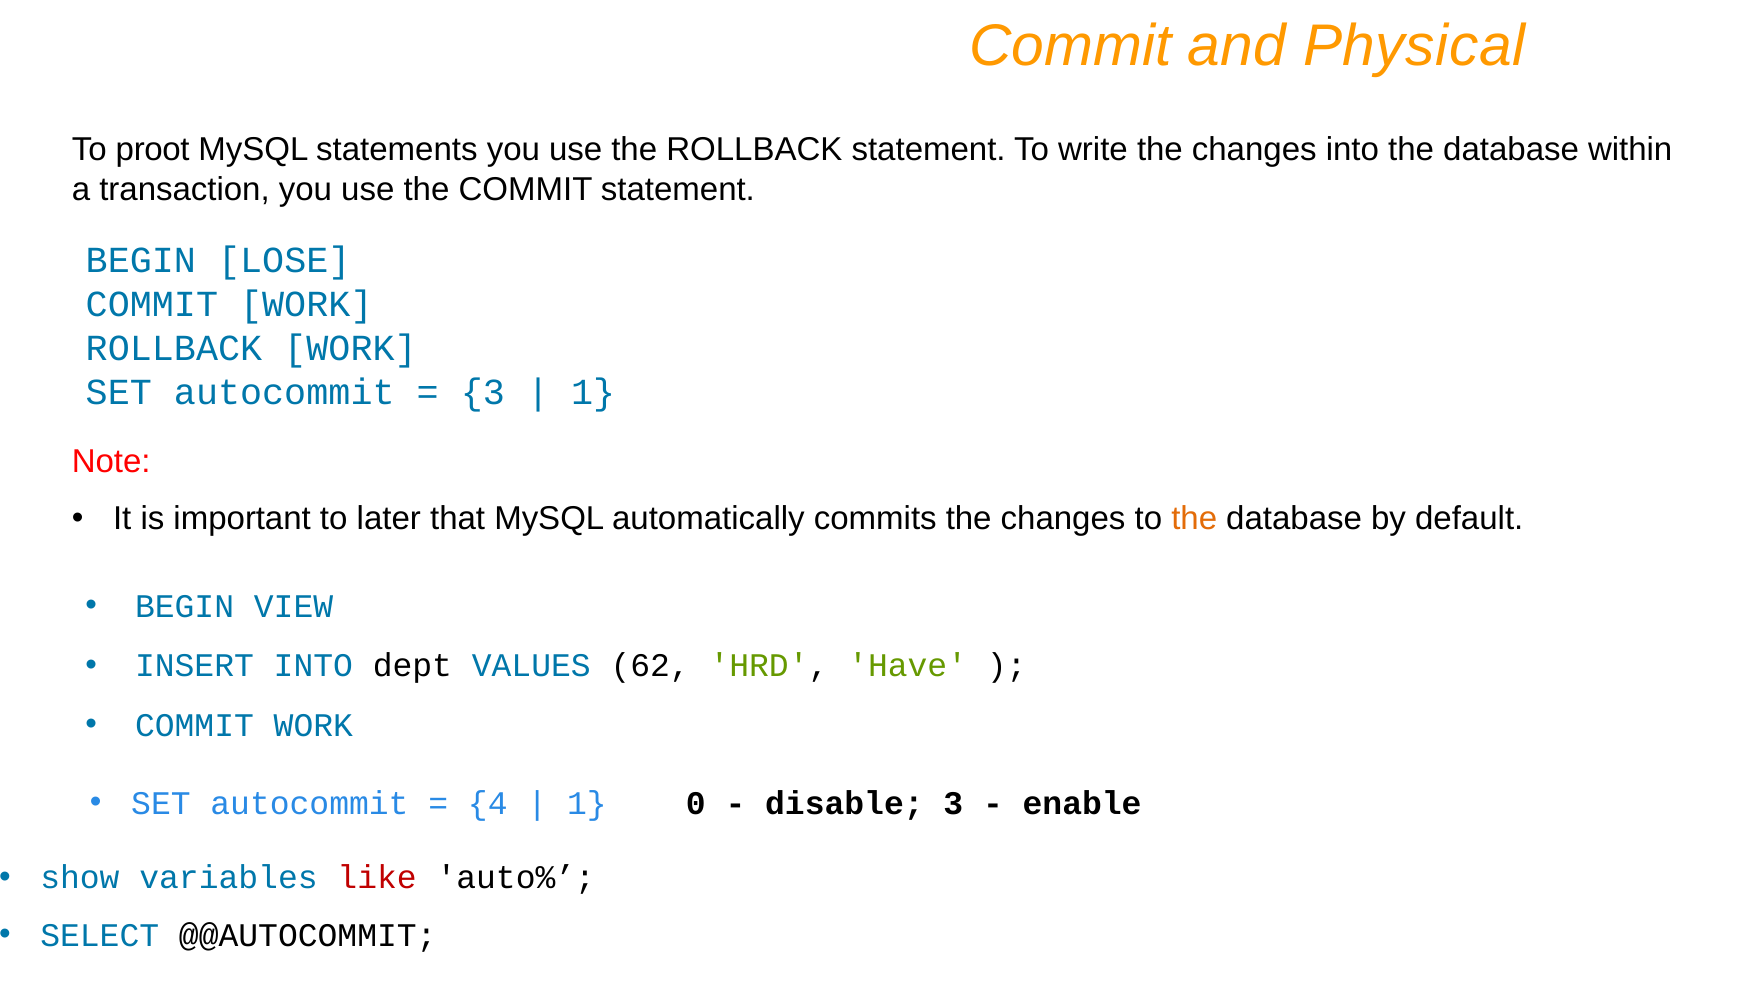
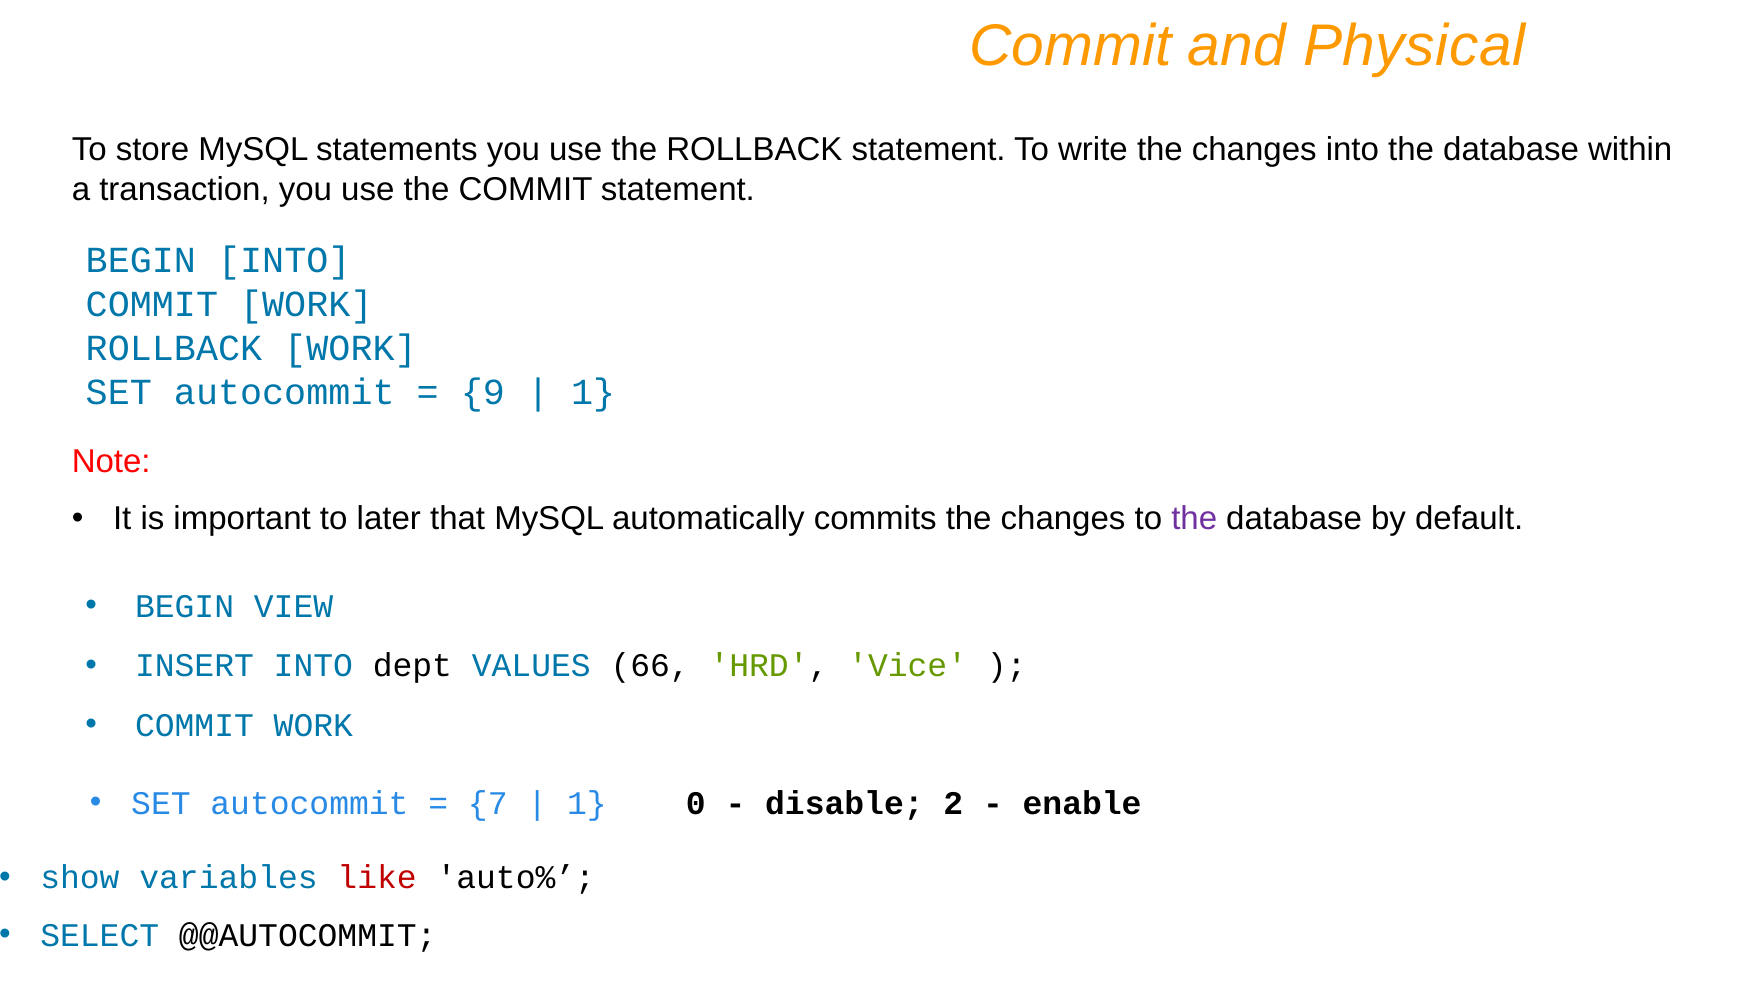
proot: proot -> store (153, 150)
BEGIN LOSE: LOSE -> INTO (284, 260)
3: 3 -> 9 (483, 392)
the colour: orange -> purple (1194, 519)
62: 62 -> 66 (650, 666)
Have: Have -> Vice (908, 666)
4: 4 -> 7 (488, 803)
disable 3: 3 -> 2 (953, 803)
